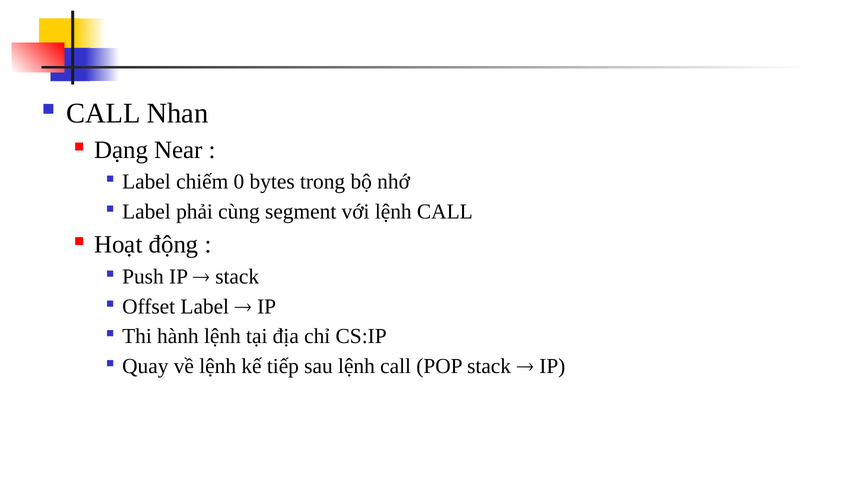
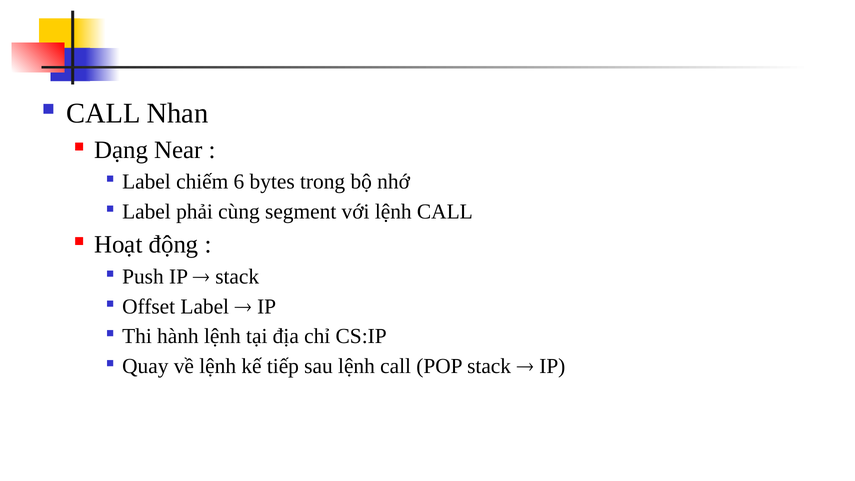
0: 0 -> 6 (239, 182)
